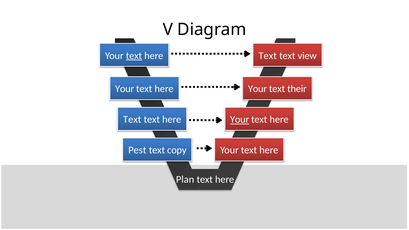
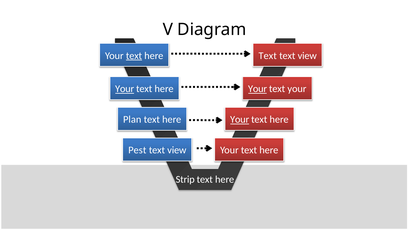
Your underline: none -> present (125, 89)
Your underline: none -> present (258, 89)
text their: their -> your (297, 89)
Text: Text -> Plan (132, 120)
copy: copy -> view (177, 150)
Plan: Plan -> Strip (185, 180)
